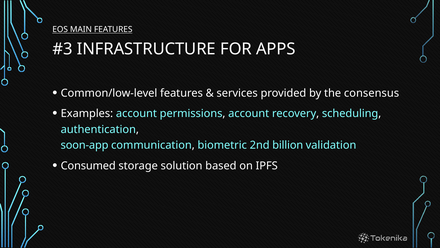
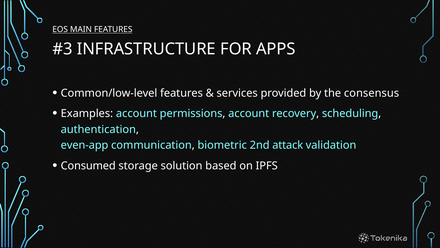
soon-app: soon-app -> even-app (85, 145)
billion: billion -> attack (288, 145)
